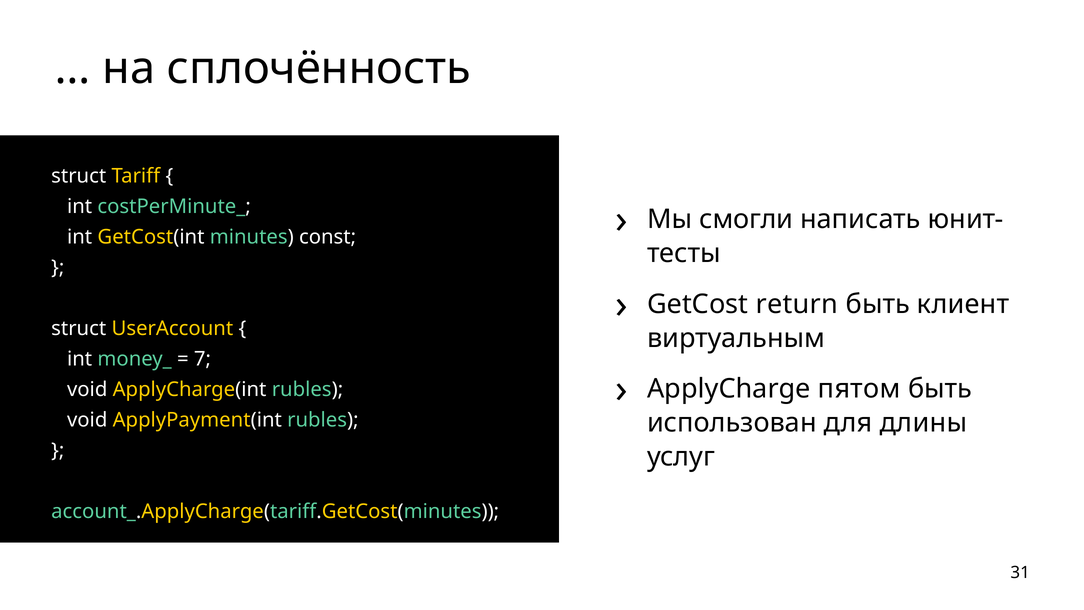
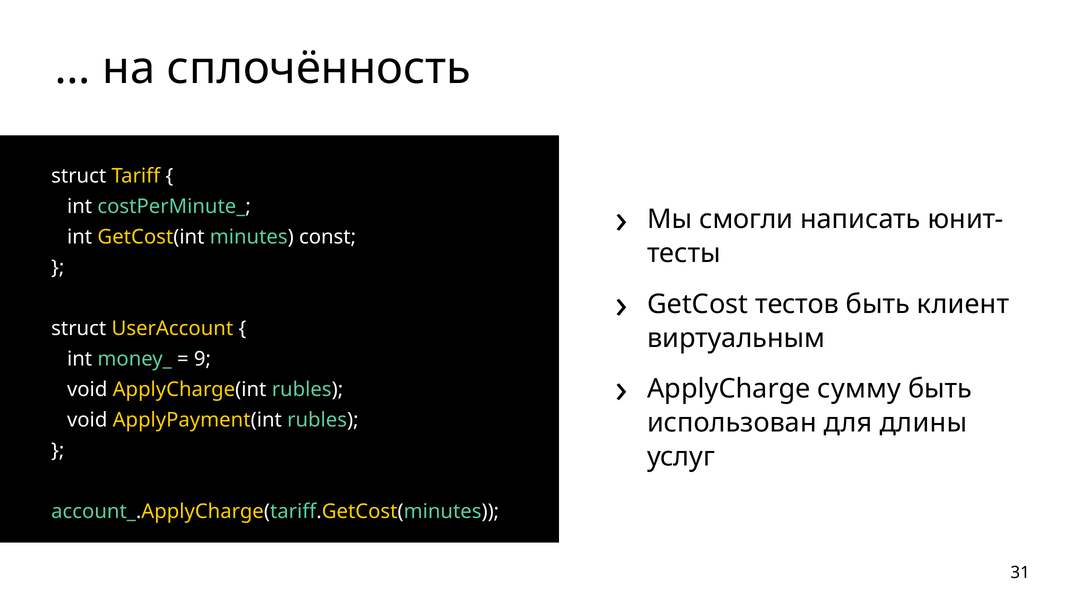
return: return -> тестов (797, 304)
7: 7 -> 9 (202, 359)
пятом: пятом -> сумму (859, 389)
